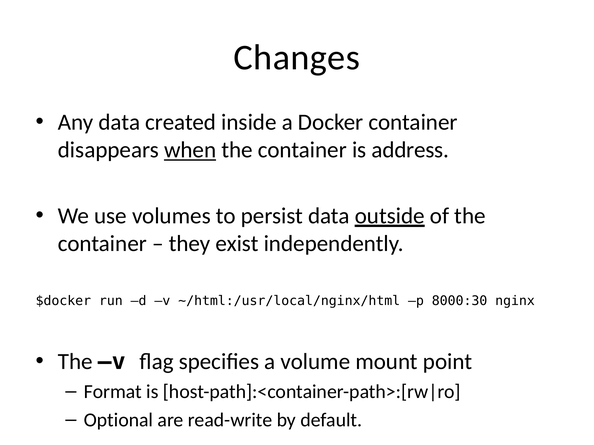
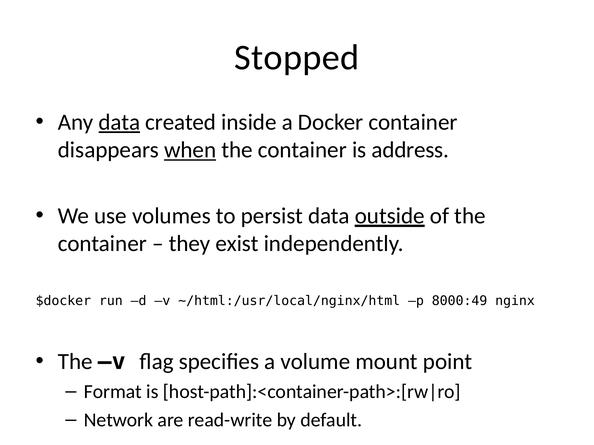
Changes: Changes -> Stopped (297, 58)
data underline: none -> present (119, 122)
8000:30: 8000:30 -> 8000:49 (460, 301)
Optional: Optional -> Network (119, 420)
